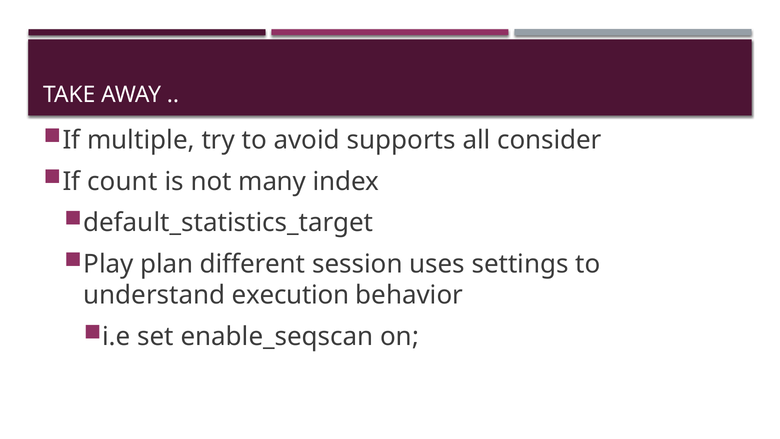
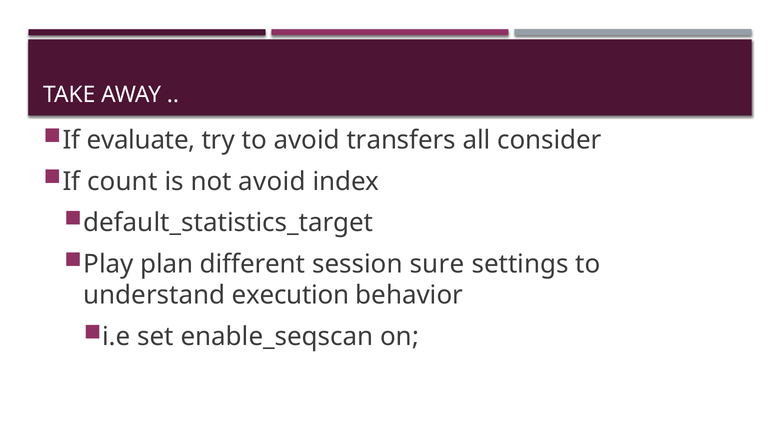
multiple: multiple -> evaluate (141, 140)
supports: supports -> transfers (401, 140)
not many: many -> avoid (272, 181)
uses: uses -> sure (437, 264)
